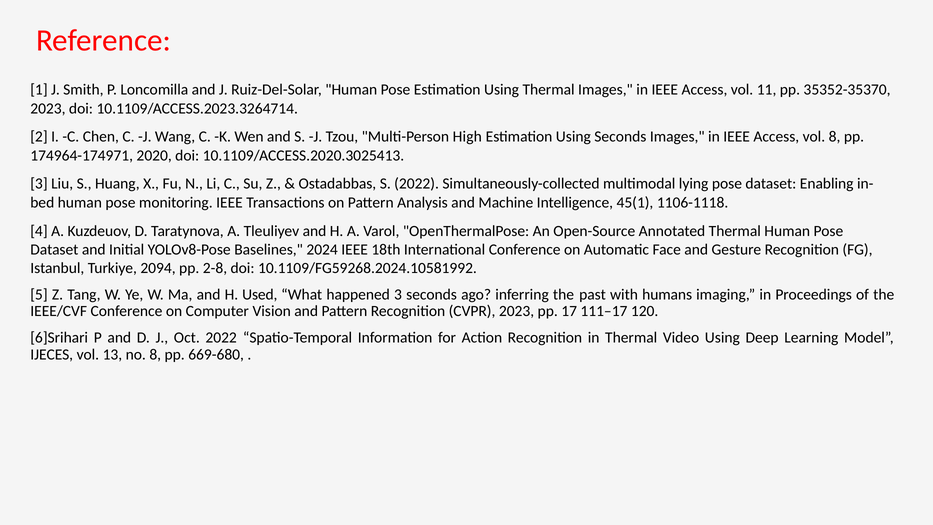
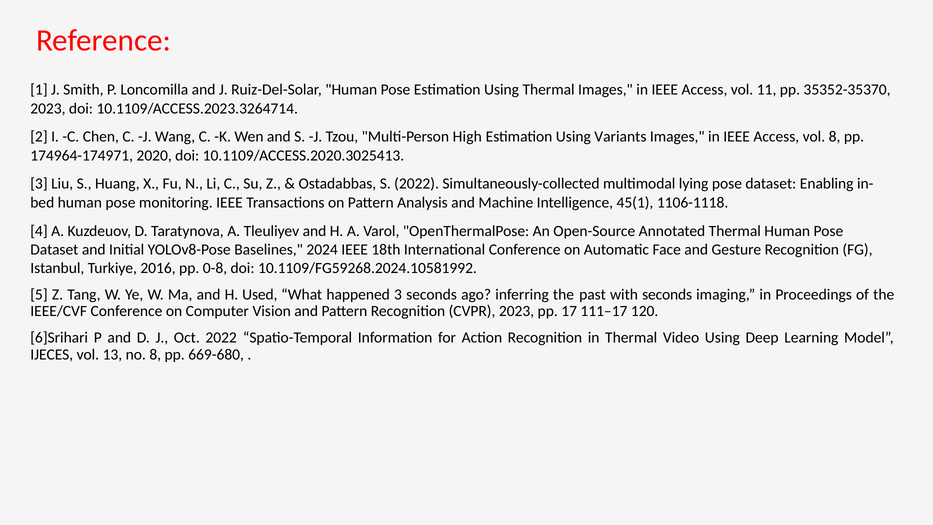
Using Seconds: Seconds -> Variants (620, 137)
2094: 2094 -> 2016 (158, 268)
2-8: 2-8 -> 0-8 (215, 268)
with humans: humans -> seconds (667, 294)
